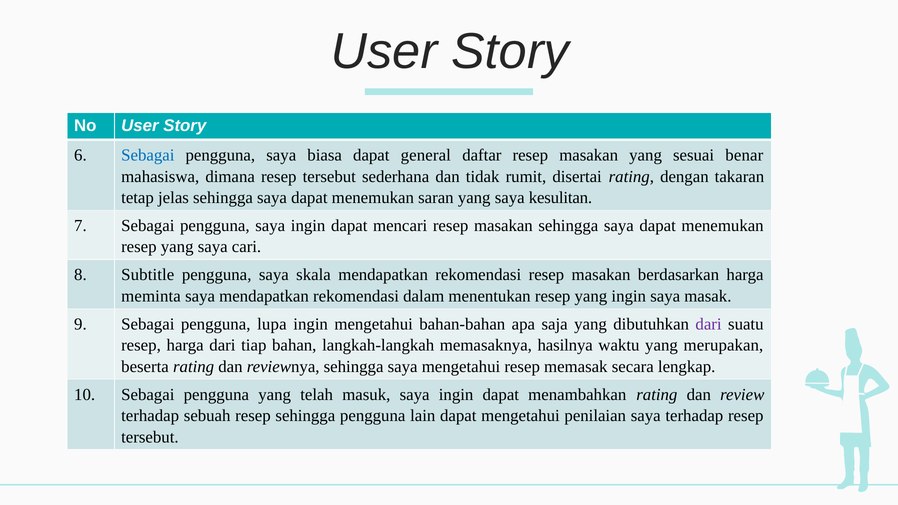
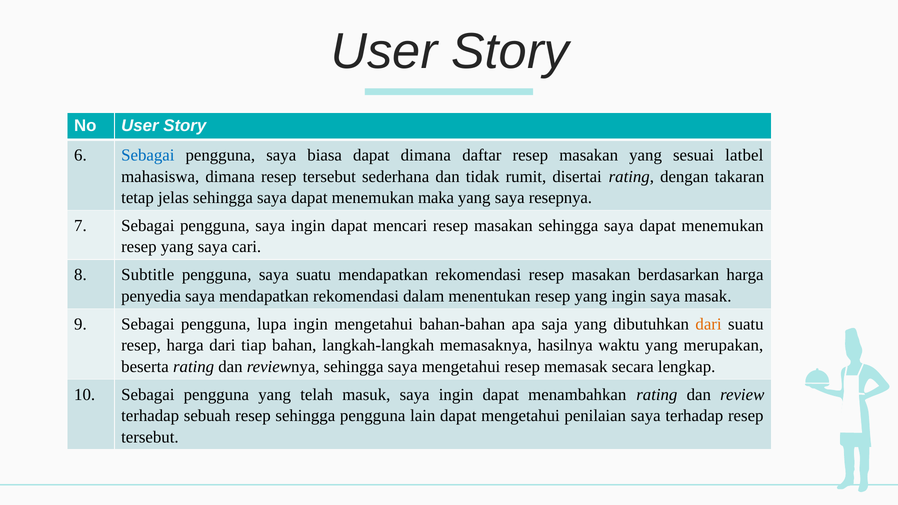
dapat general: general -> dimana (426, 155)
benar: benar -> latbel (744, 155)
saran: saran -> maka (436, 198)
kesulitan: kesulitan -> resepnya (560, 198)
saya skala: skala -> suatu (314, 275)
meminta: meminta -> penyedia (151, 296)
dari colour: purple -> orange (709, 324)
